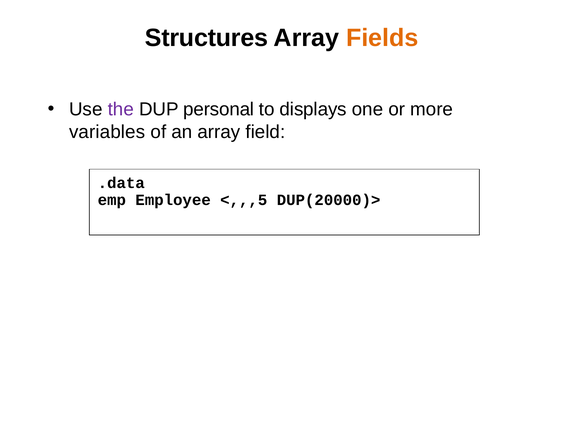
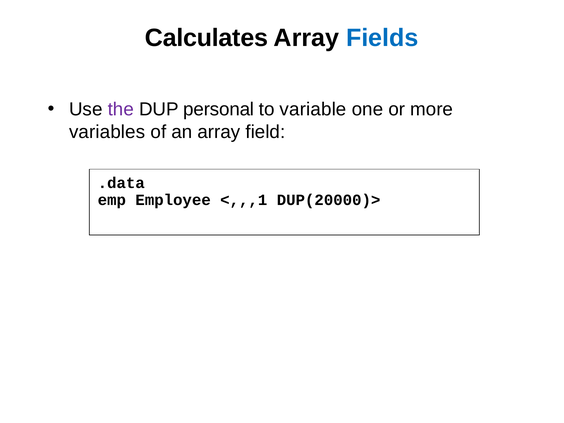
Structures: Structures -> Calculates (206, 38)
Fields colour: orange -> blue (382, 38)
displays: displays -> variable (313, 109)
<,,,5: <,,,5 -> <,,,1 (244, 200)
